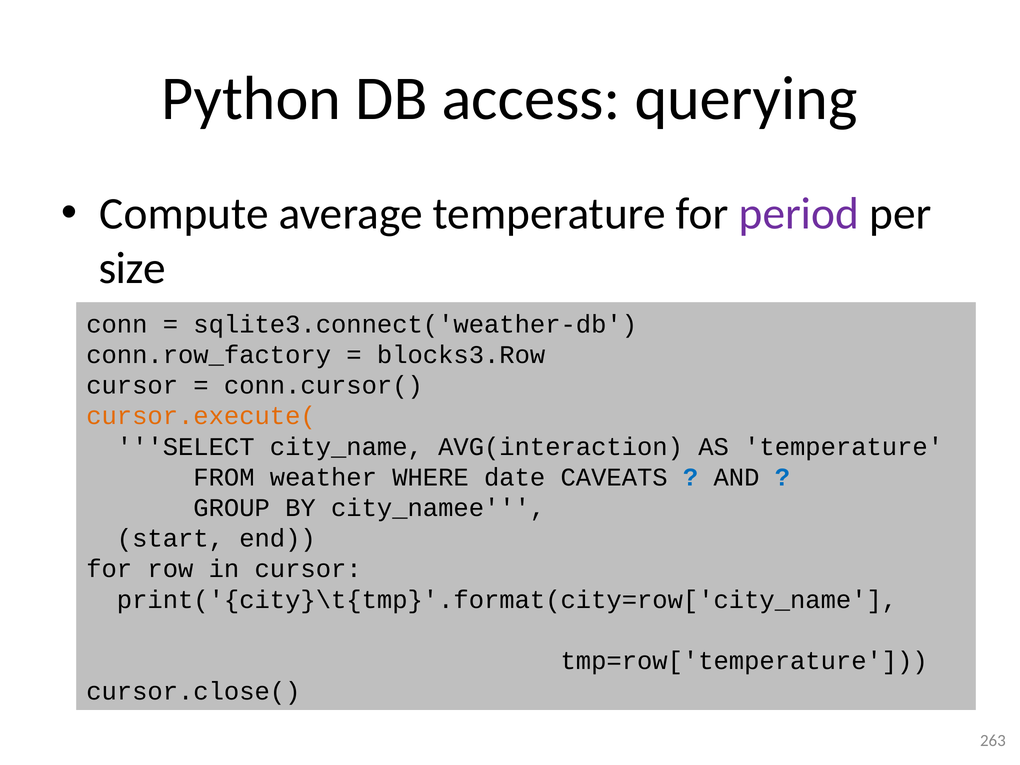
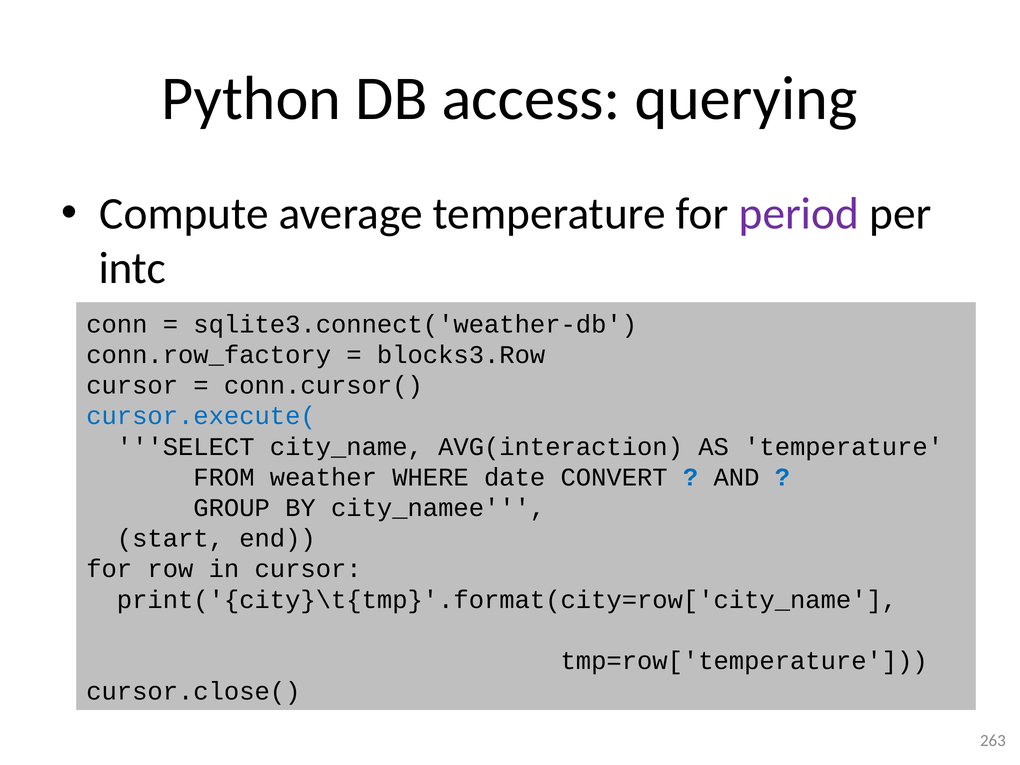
size: size -> intc (132, 268)
cursor.execute( colour: orange -> blue (201, 416)
CAVEATS: CAVEATS -> CONVERT (614, 477)
